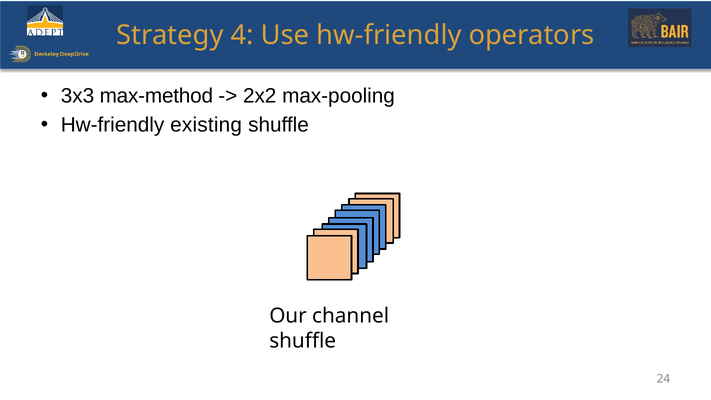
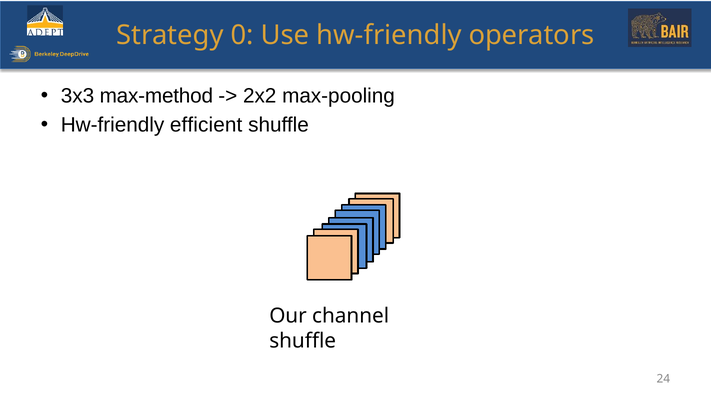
4: 4 -> 0 (242, 35)
existing: existing -> efficient (206, 125)
